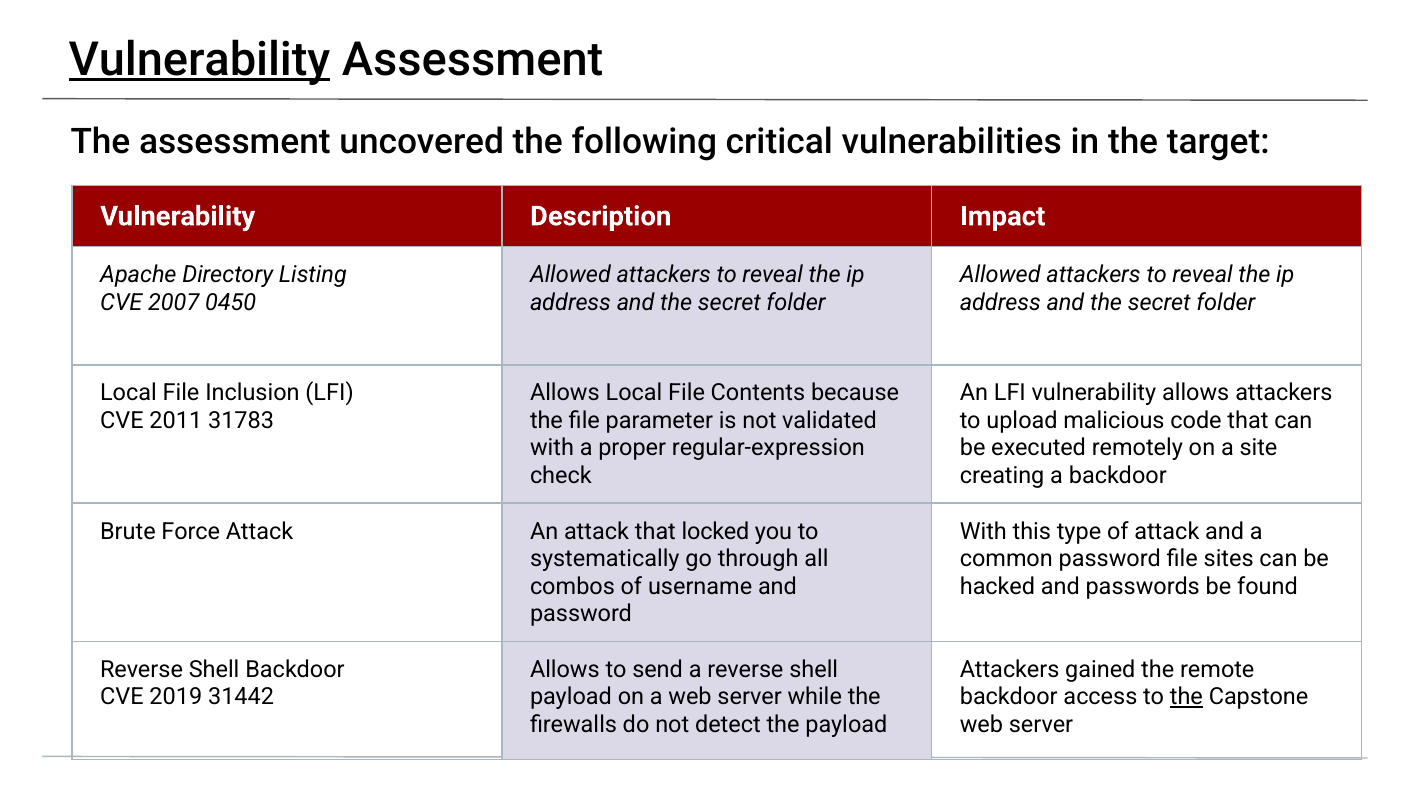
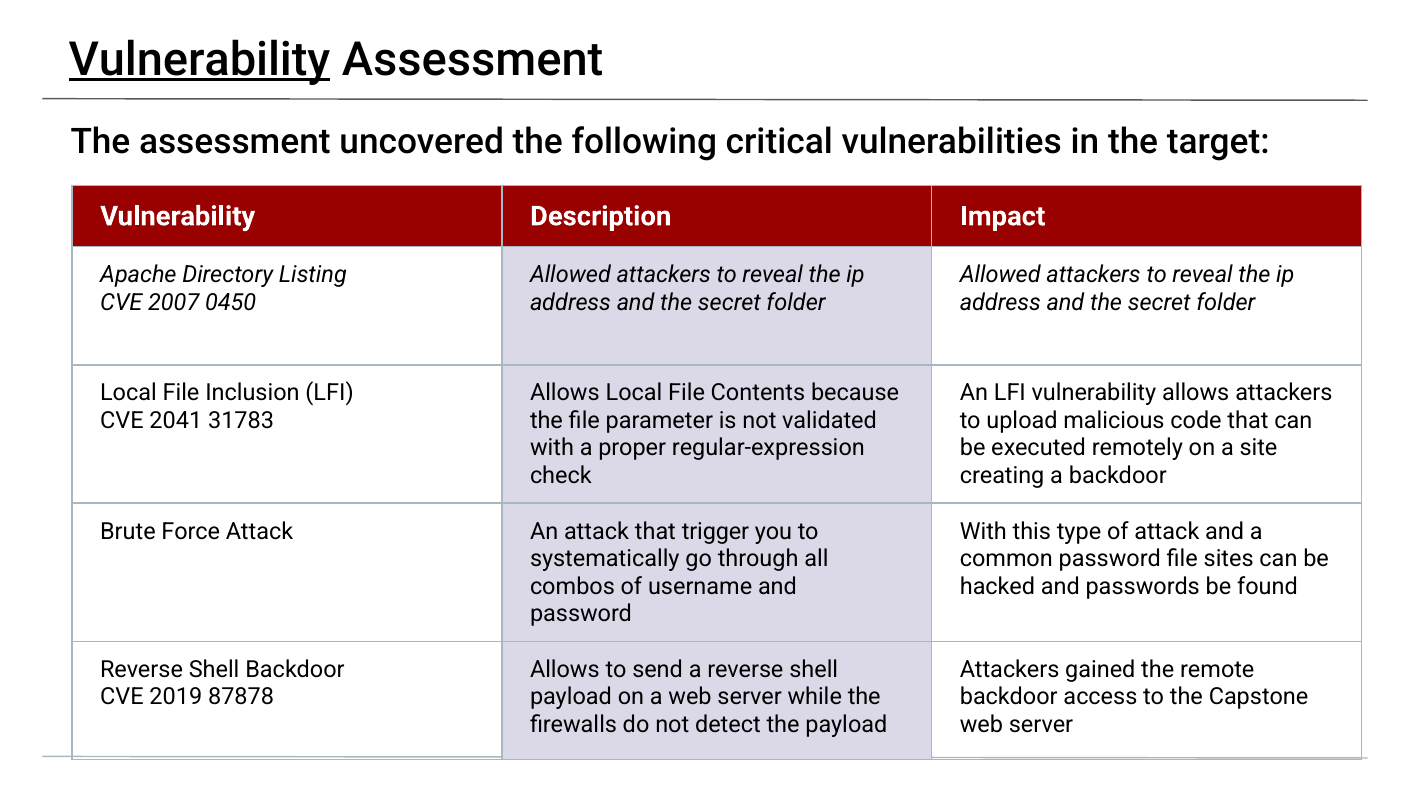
2011: 2011 -> 2041 (176, 421)
locked: locked -> trigger (715, 531)
31442: 31442 -> 87878 (241, 697)
the underline: present -> none (1186, 697)
